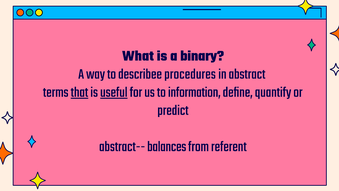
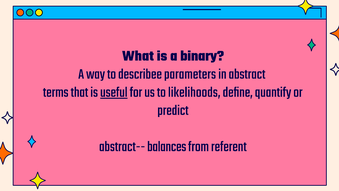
procedures: procedures -> parameters (190, 74)
that underline: present -> none (79, 92)
information: information -> likelihoods (194, 92)
